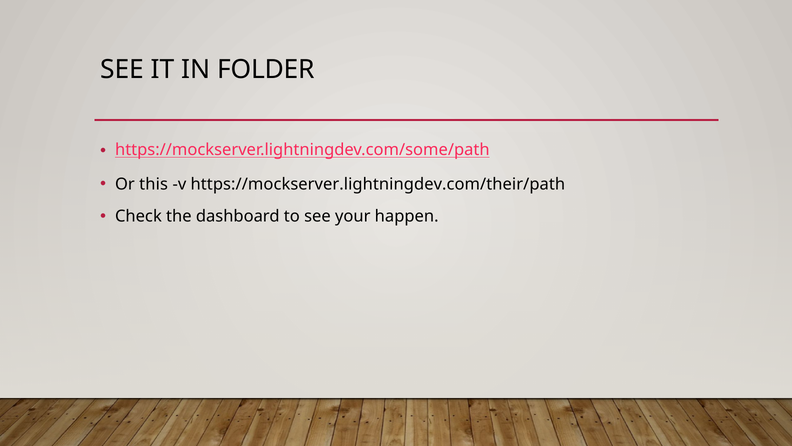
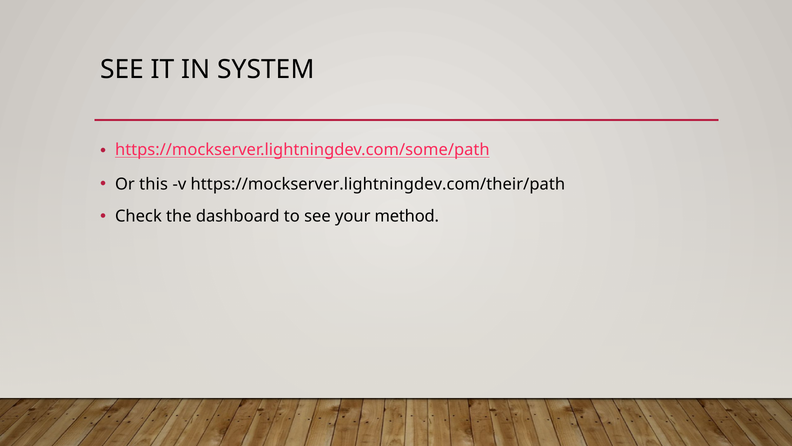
FOLDER: FOLDER -> SYSTEM (266, 69)
happen: happen -> method (407, 216)
